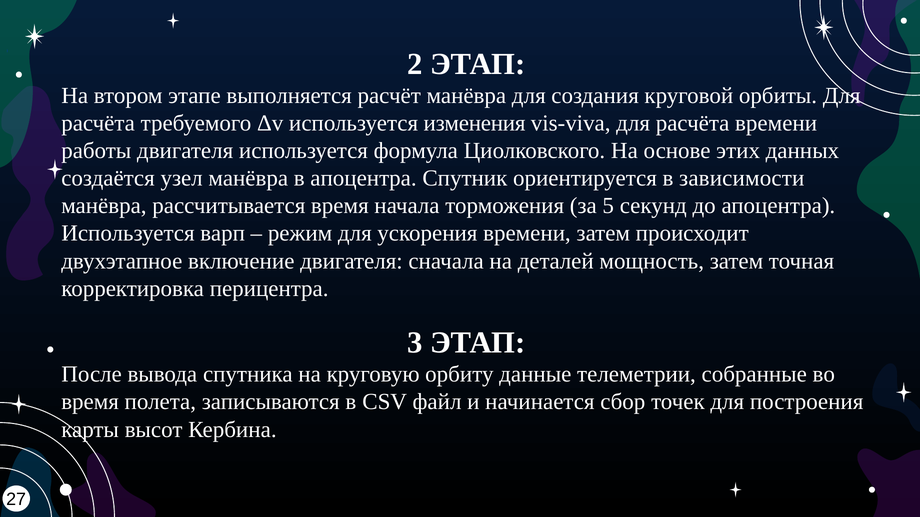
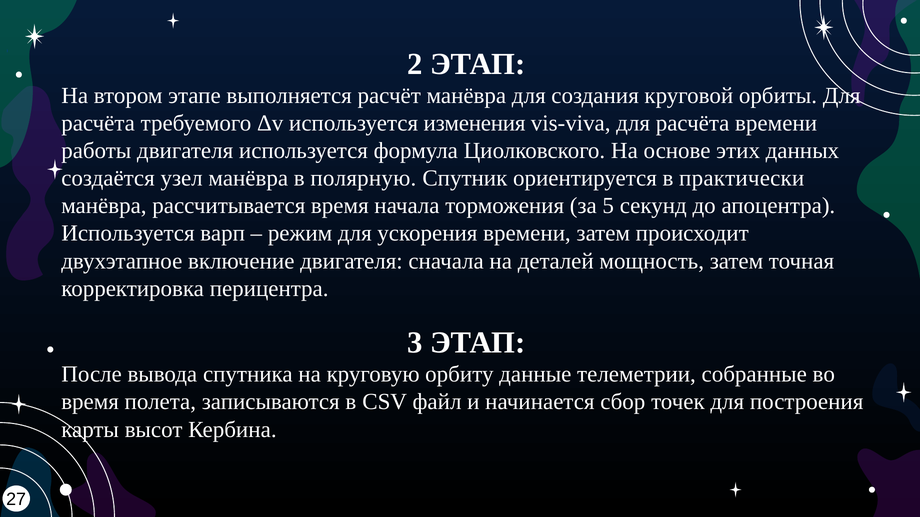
в апоцентра: апоцентра -> полярную (363, 178)
зависимости: зависимости -> практически (742, 178)
